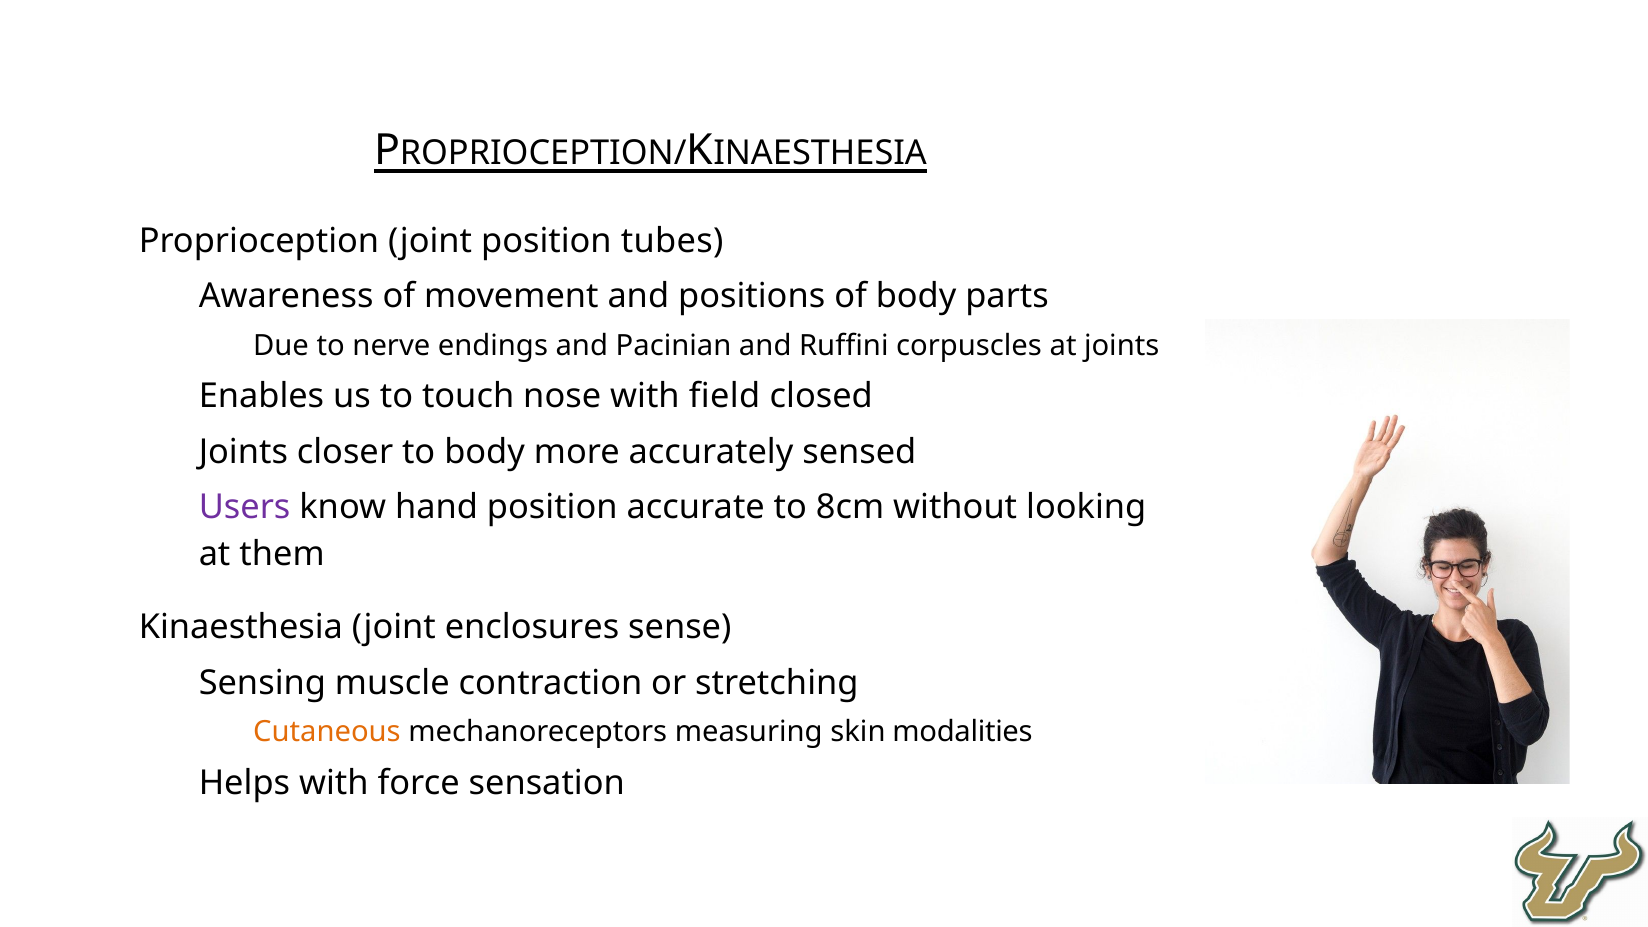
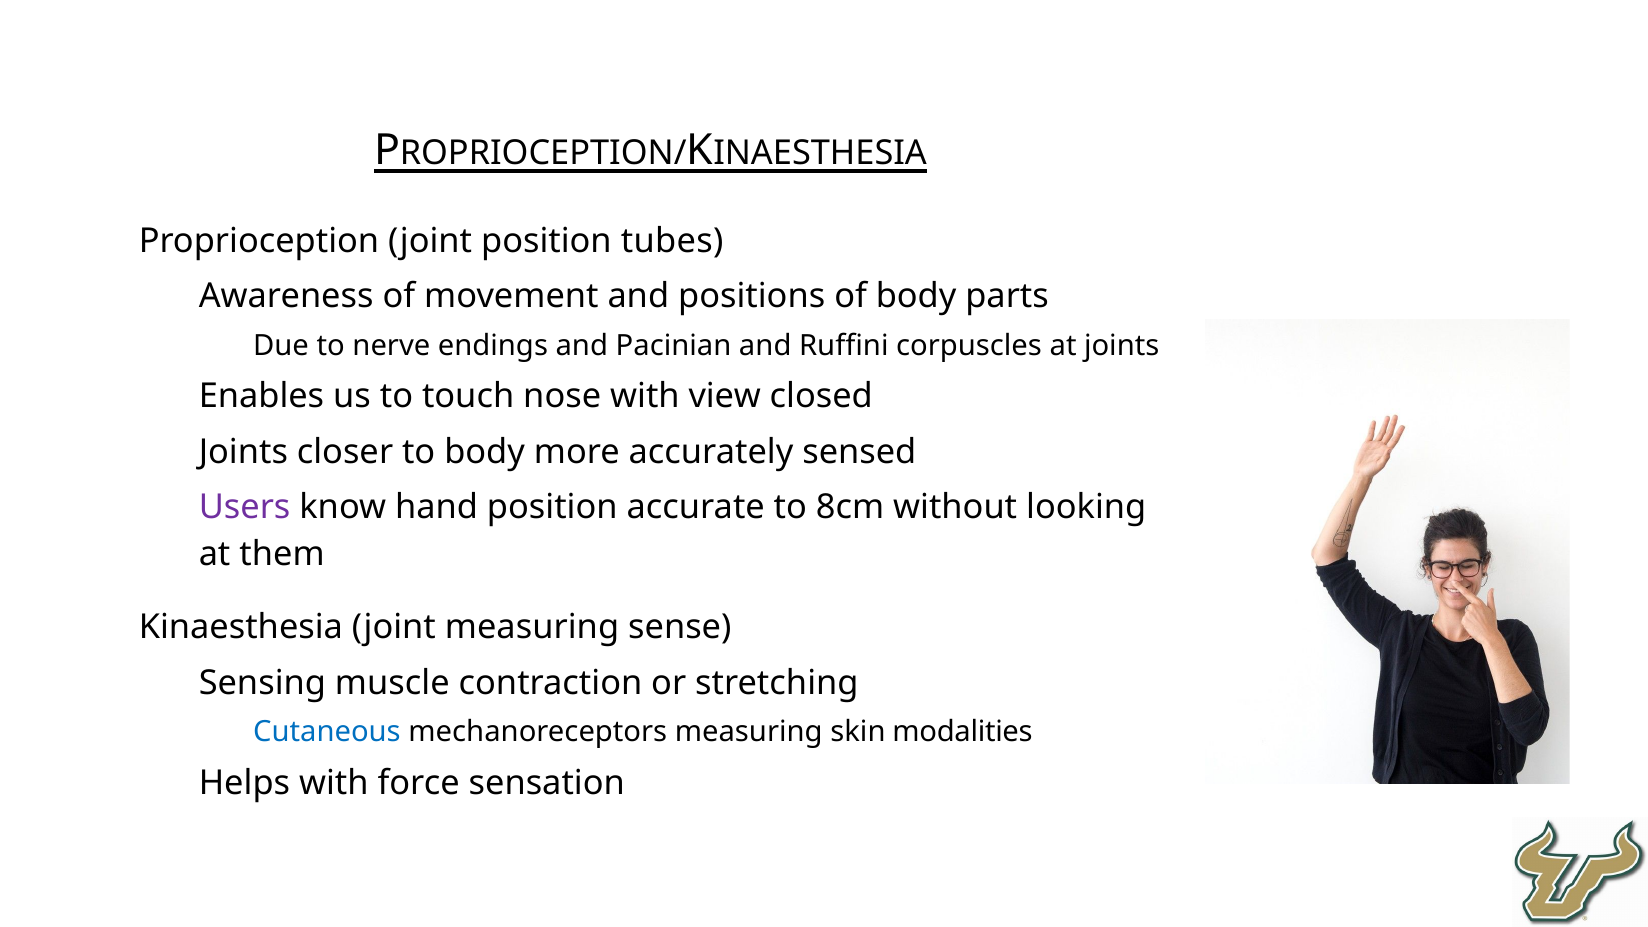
field: field -> view (725, 396)
joint enclosures: enclosures -> measuring (532, 627)
Cutaneous colour: orange -> blue (327, 732)
